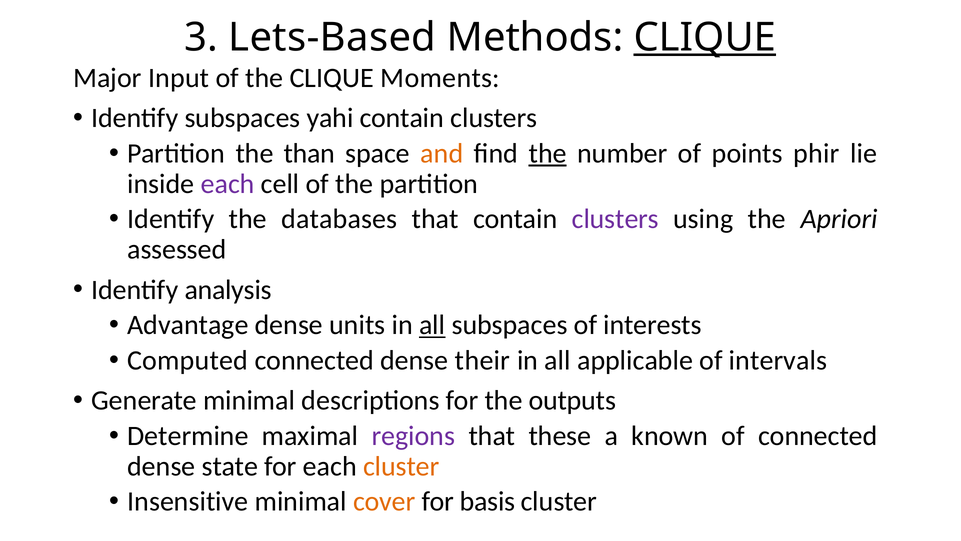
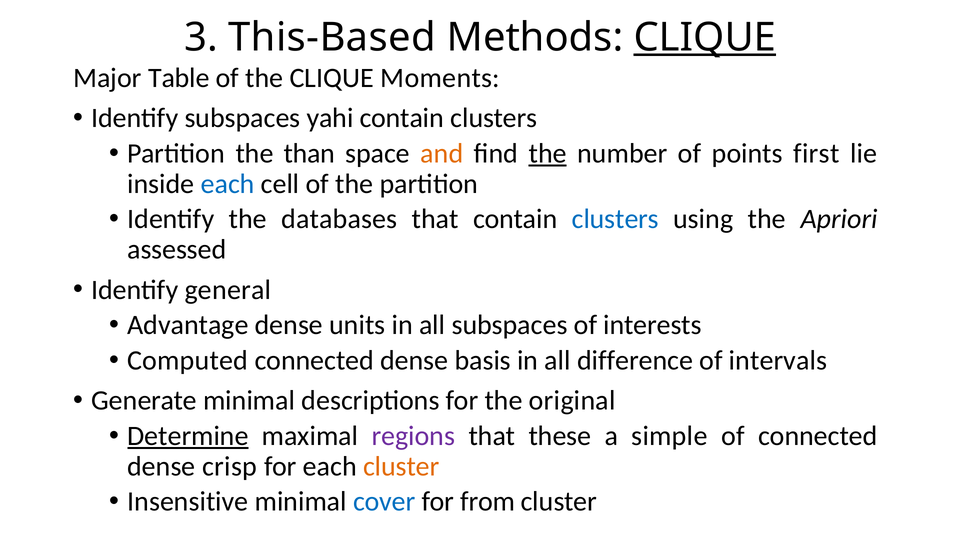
Lets-Based: Lets-Based -> This-Based (332, 37)
Input: Input -> Table (179, 78)
phir: phir -> first (816, 153)
each colour: purple -> blue (228, 184)
clusters colour: purple -> blue (615, 219)
analysis: analysis -> general (228, 290)
all underline: present -> none (432, 325)
their: their -> basis (483, 360)
applicable: applicable -> difference (635, 360)
outputs: outputs -> original (572, 400)
Determine underline: none -> present (188, 436)
known: known -> simple (670, 436)
state: state -> crisp (230, 466)
cover colour: orange -> blue (384, 501)
basis: basis -> from (488, 501)
